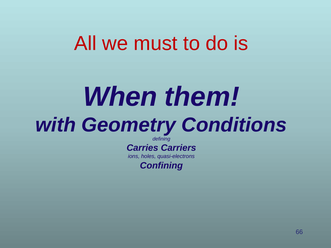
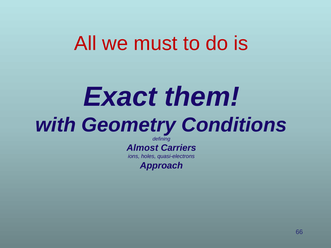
When: When -> Exact (120, 97)
Carries: Carries -> Almost (142, 148)
Confining: Confining -> Approach (161, 166)
